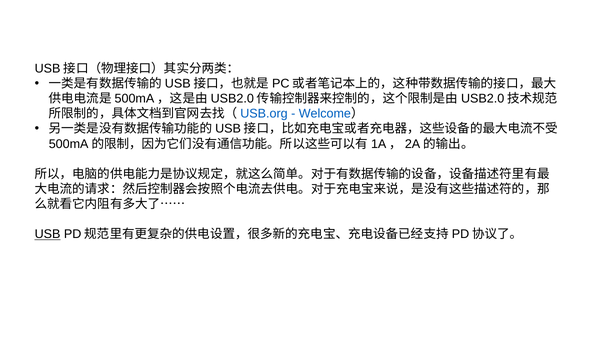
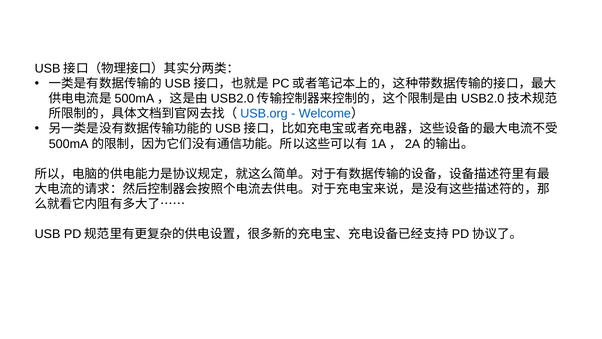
USB underline: present -> none (48, 234)
